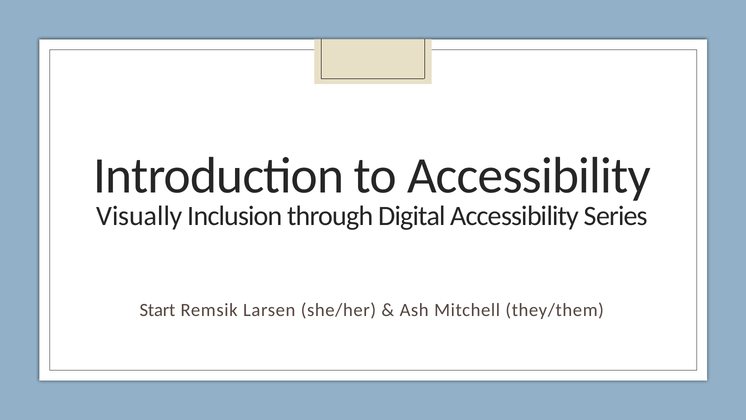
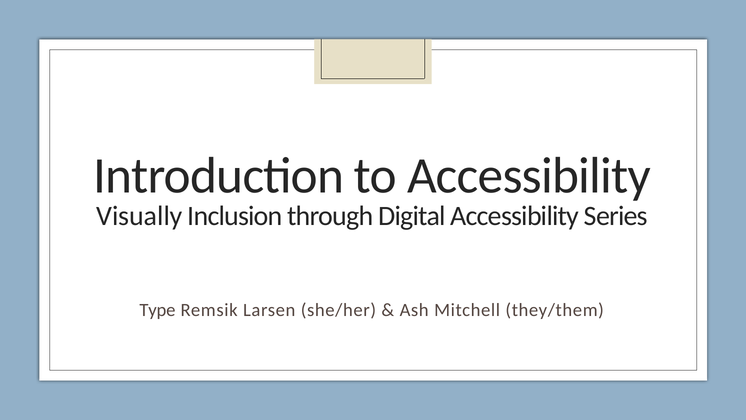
Start: Start -> Type (157, 310)
